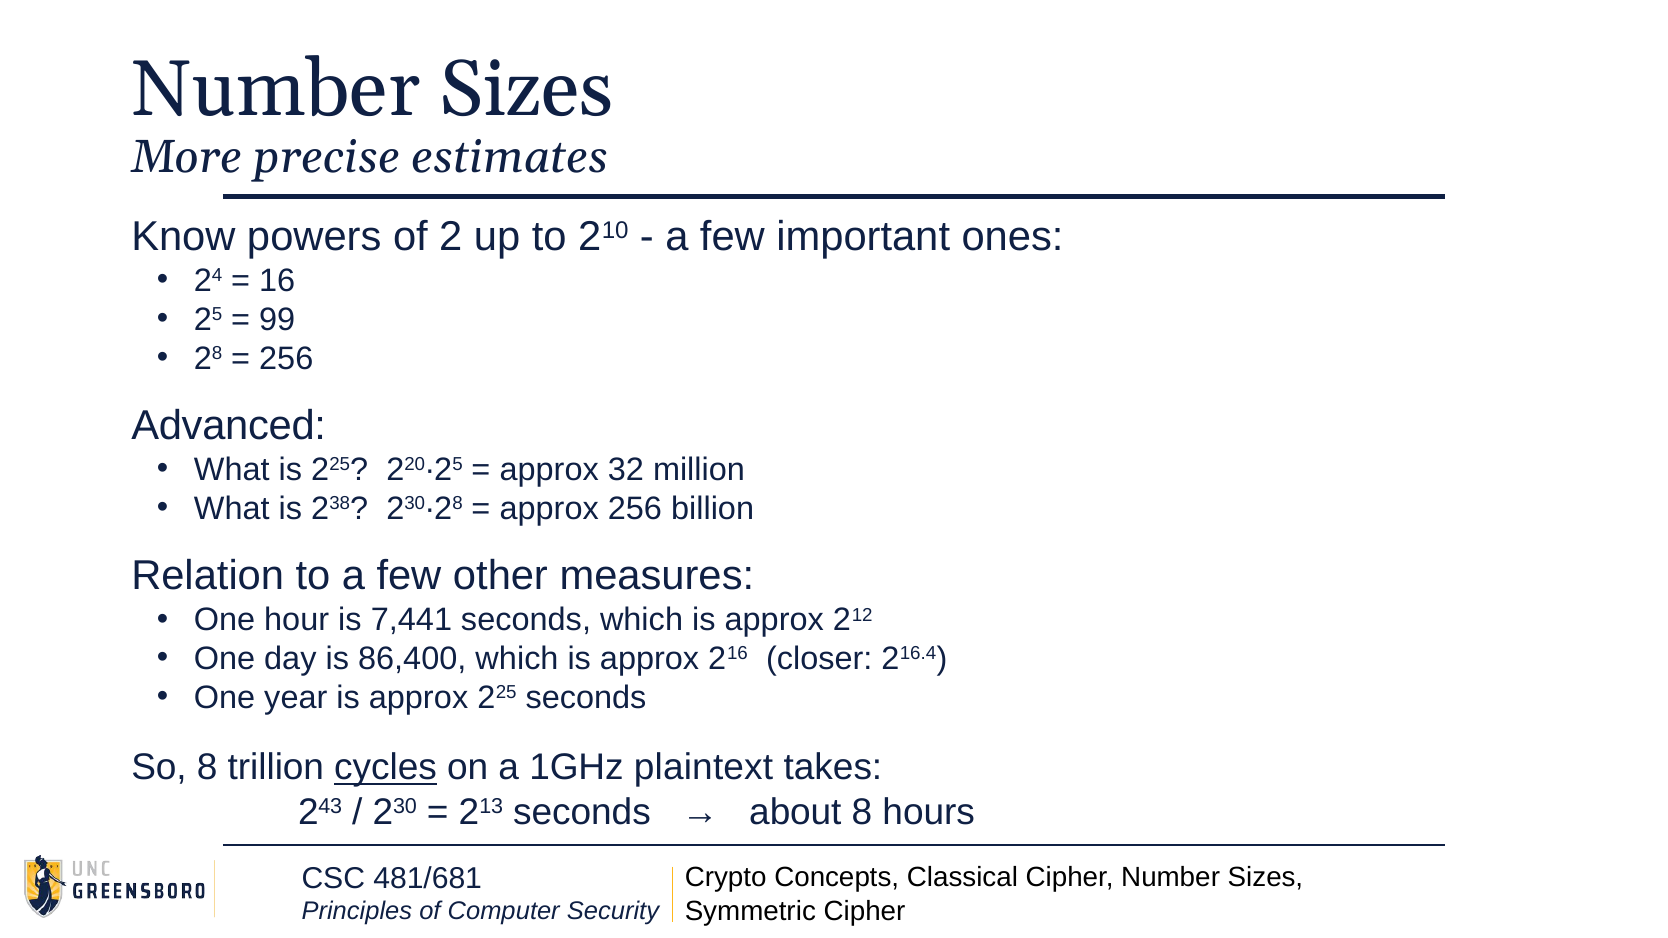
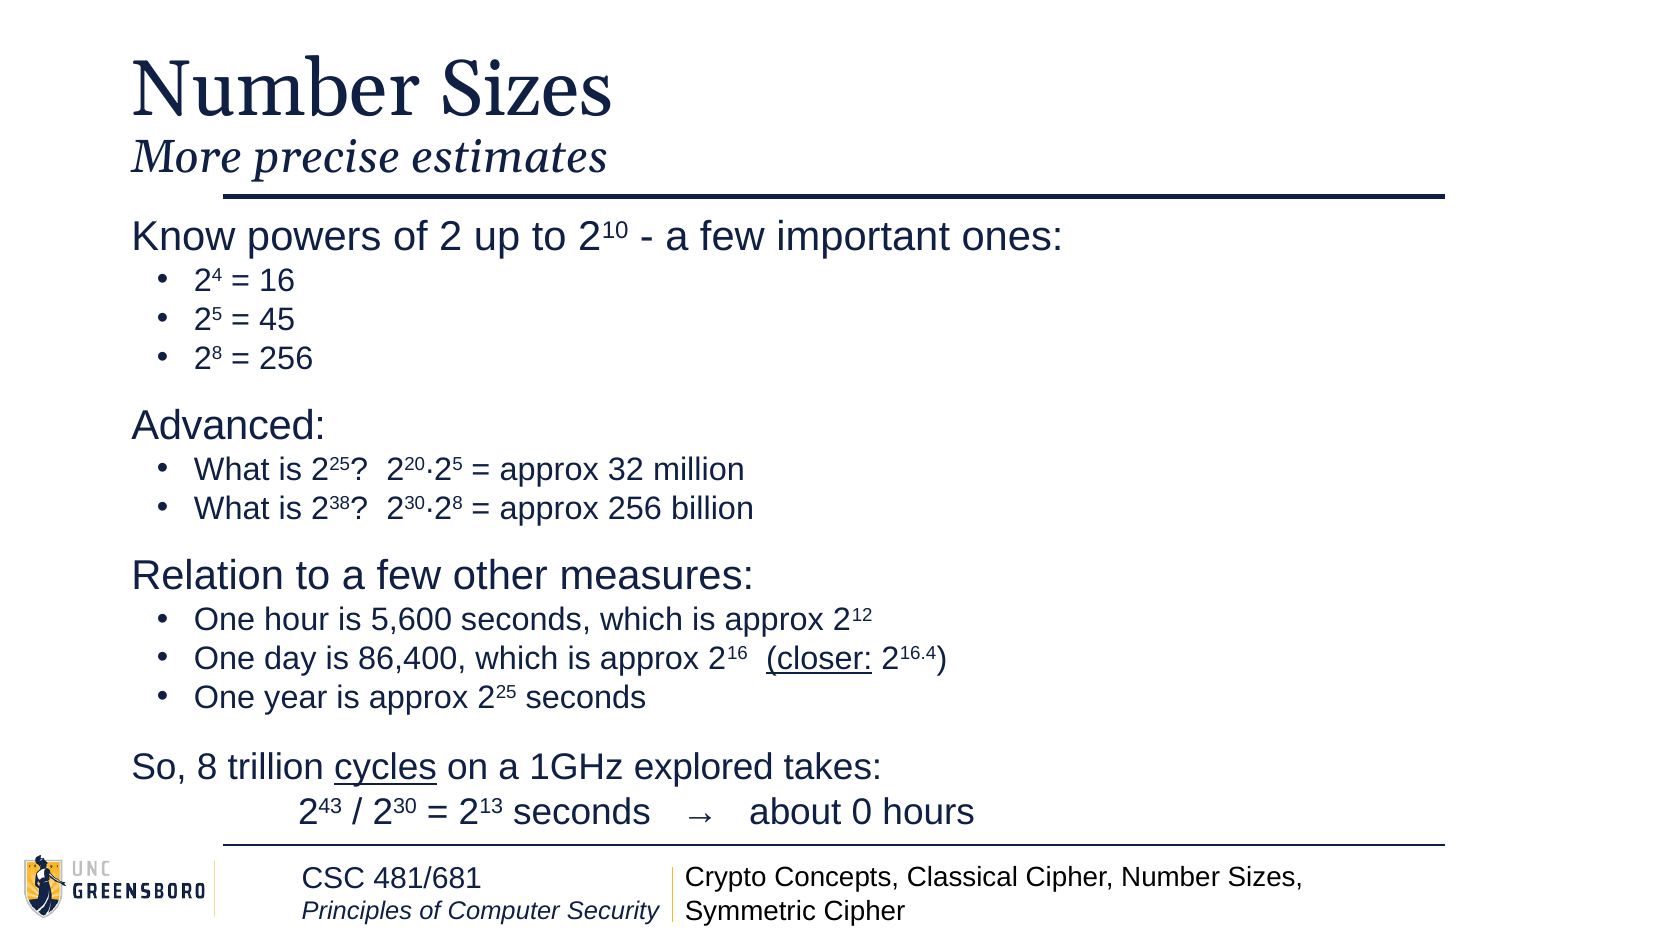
99: 99 -> 45 (277, 320)
7,441: 7,441 -> 5,600 (411, 620)
closer underline: none -> present (819, 659)
plaintext: plaintext -> explored (704, 768)
about 8: 8 -> 0 (862, 812)
